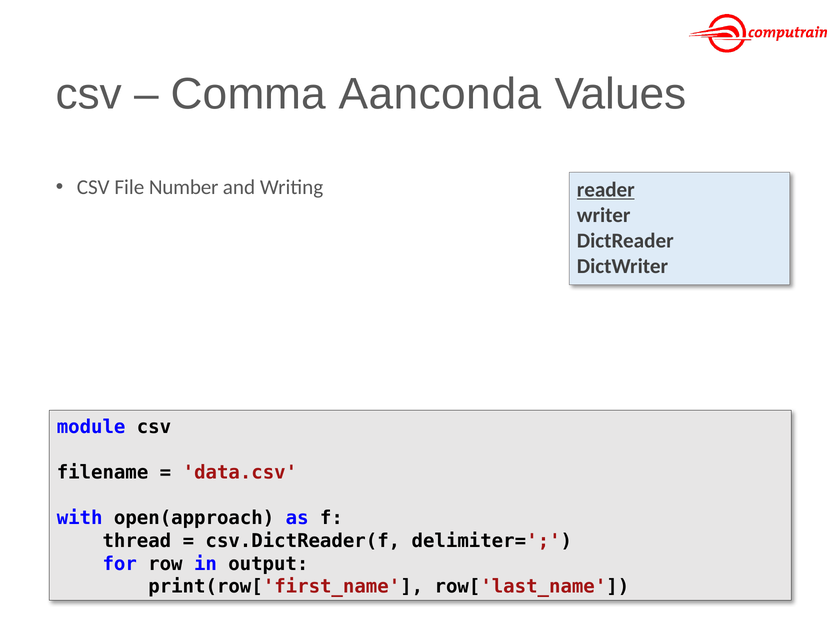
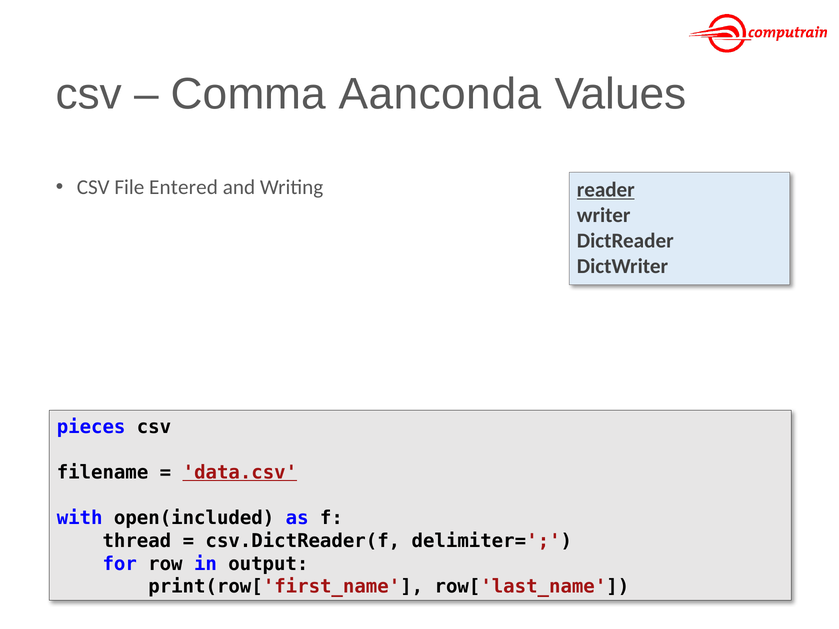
Number: Number -> Entered (184, 187)
module: module -> pieces (91, 427)
data.csv underline: none -> present (240, 473)
open(approach: open(approach -> open(included (194, 518)
